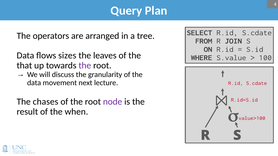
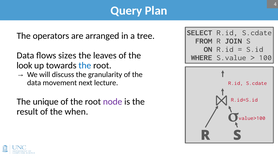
that: that -> look (24, 66)
the colour: purple -> blue (85, 66)
chases: chases -> unique (46, 102)
